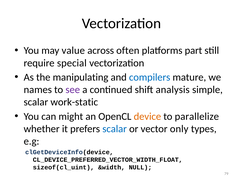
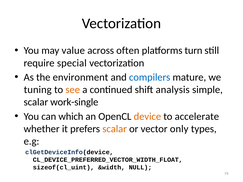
part: part -> turn (193, 51)
manipulating: manipulating -> environment (80, 77)
names: names -> tuning (38, 90)
see colour: purple -> orange (73, 90)
work-static: work-static -> work-single (74, 102)
might: might -> which (71, 117)
parallelize: parallelize -> accelerate (197, 117)
scalar colour: blue -> orange (115, 129)
